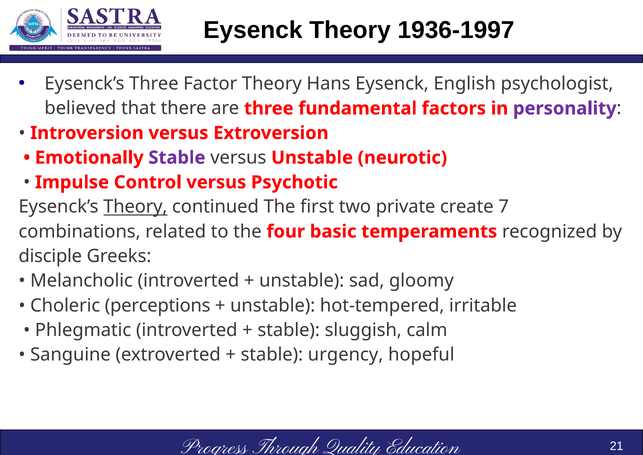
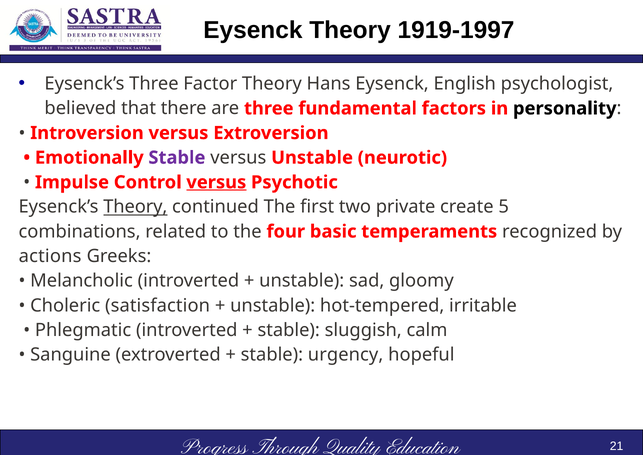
1936-1997: 1936-1997 -> 1919-1997 (456, 30)
personality colour: purple -> black (565, 108)
versus underline: none -> present (216, 182)
7: 7 -> 5 (504, 207)
disciple: disciple -> actions (50, 256)
perceptions: perceptions -> satisfaction (158, 305)
